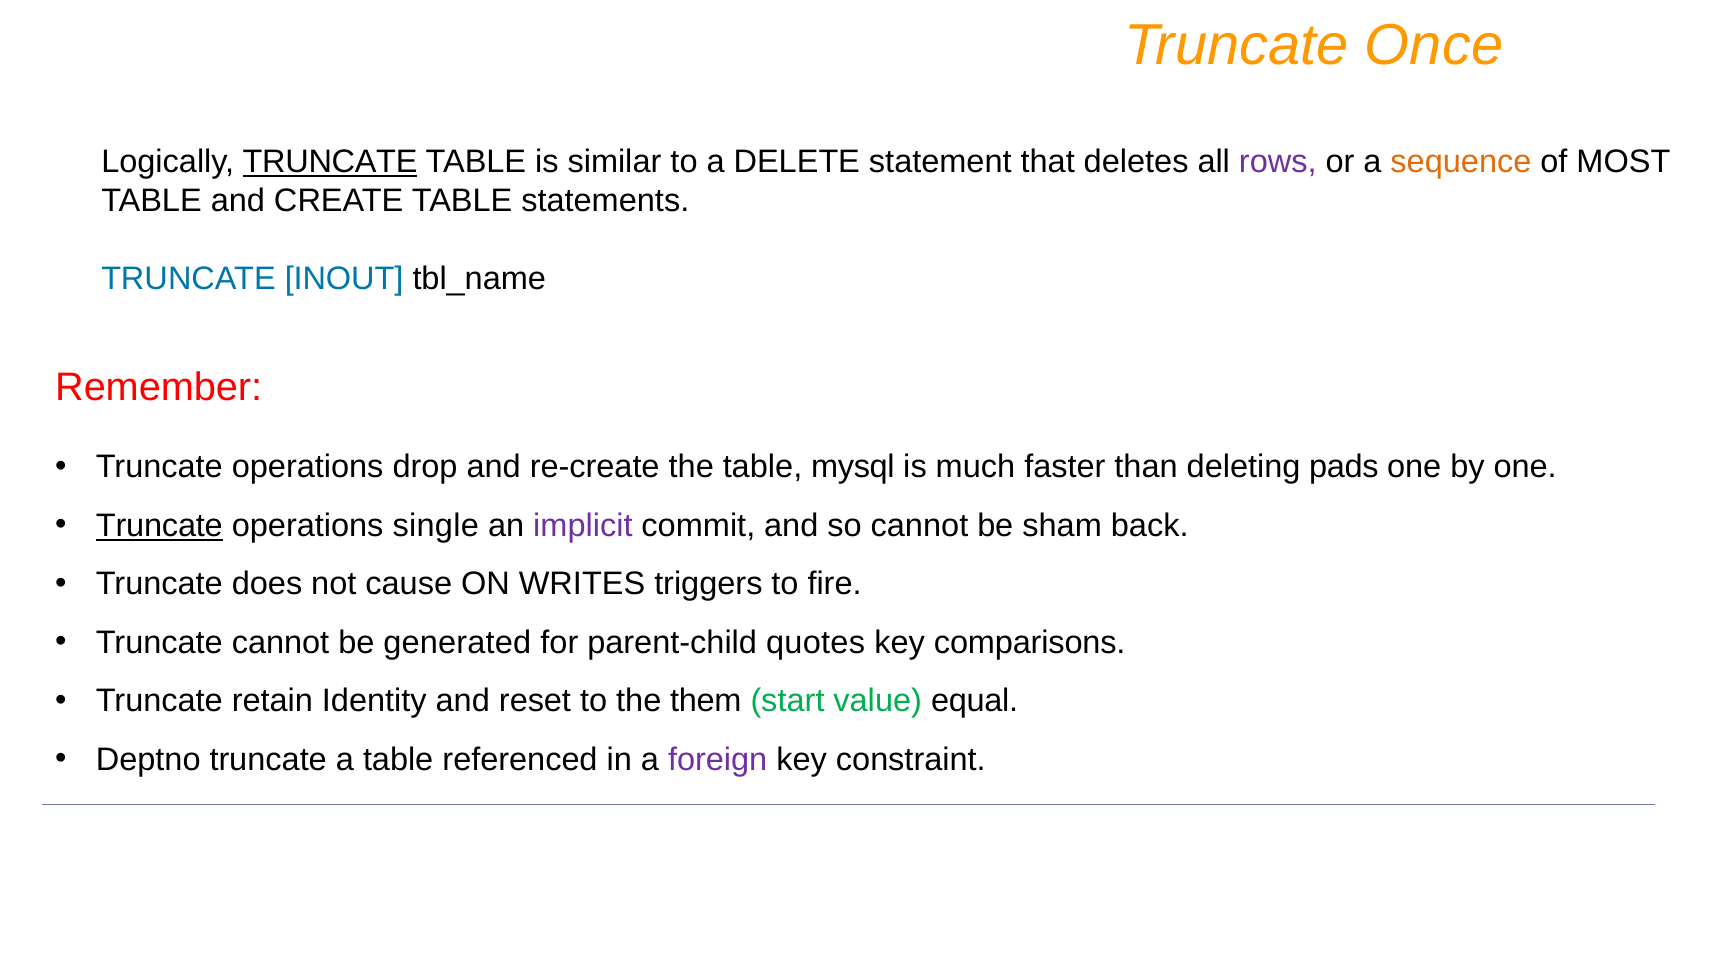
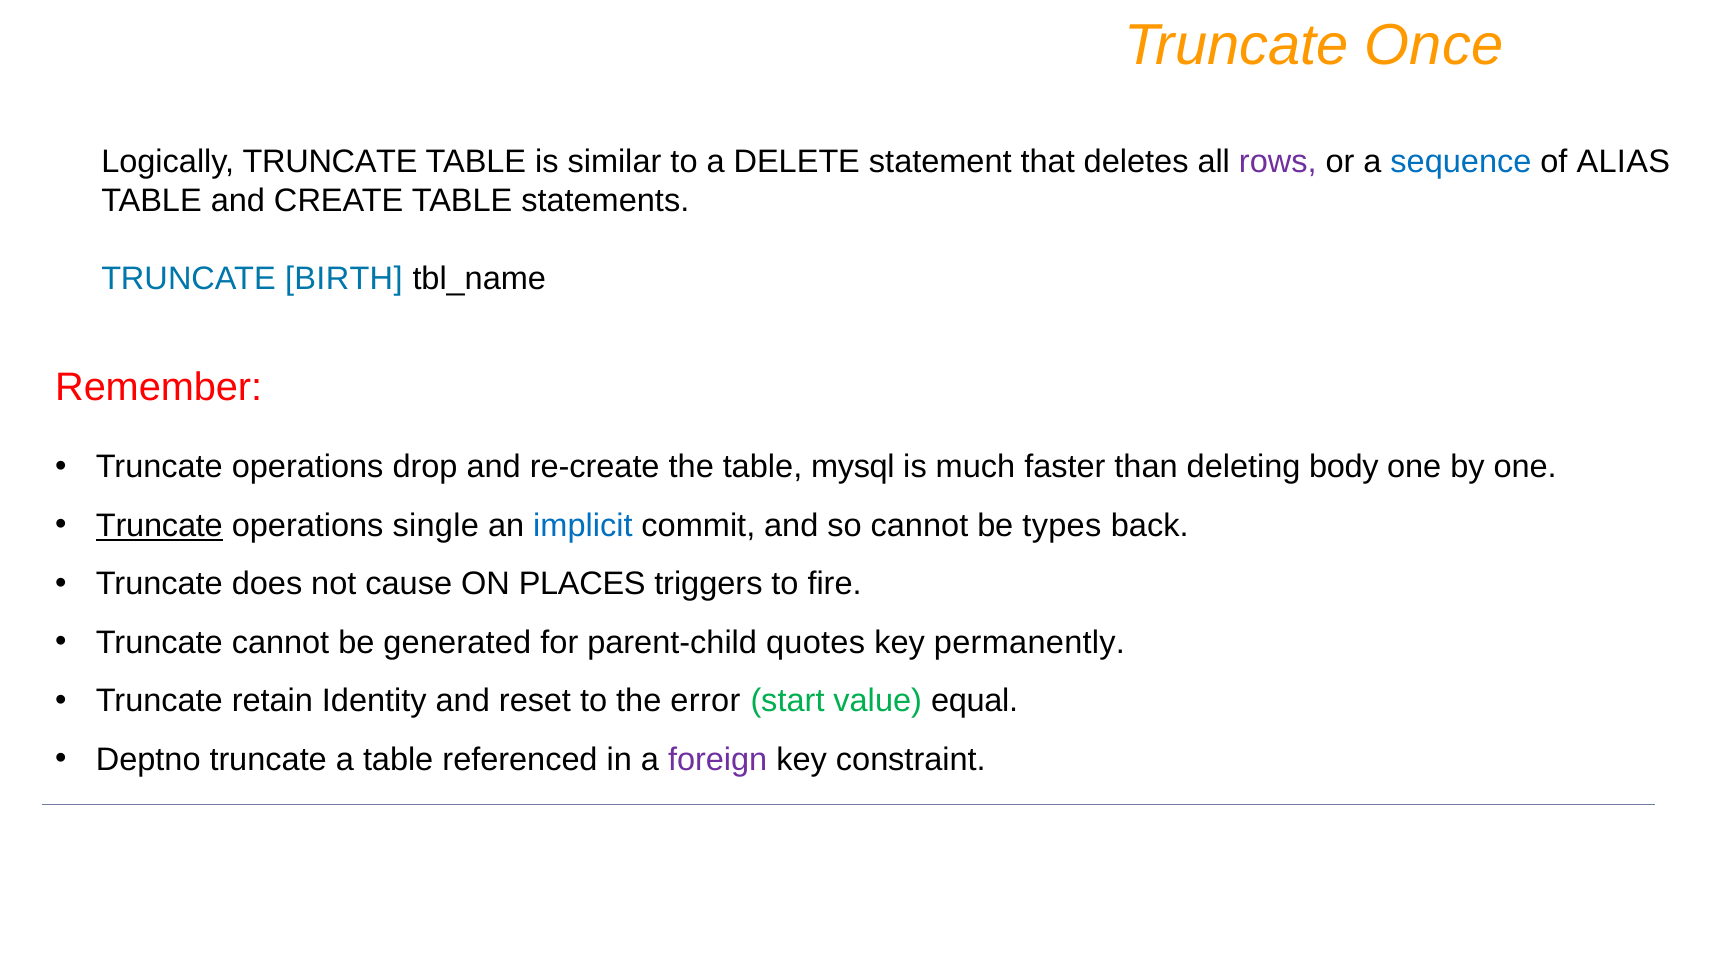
TRUNCATE underline: present -> none (330, 162)
sequence colour: orange -> blue (1461, 162)
MOST: MOST -> ALIAS (1623, 162)
INOUT: INOUT -> BIRTH (344, 279)
pads: pads -> body (1344, 467)
implicit colour: purple -> blue (583, 526)
sham: sham -> types (1062, 526)
WRITES: WRITES -> PLACES (582, 584)
comparisons: comparisons -> permanently (1029, 643)
them: them -> error (705, 701)
